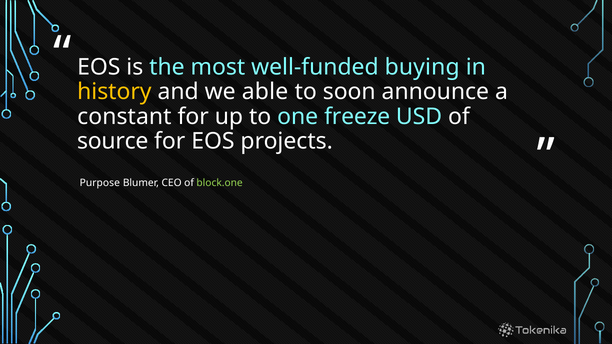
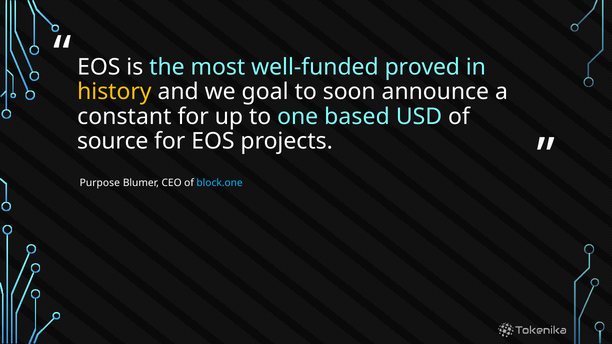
buying: buying -> proved (422, 67)
able: able -> goal (265, 92)
freeze: freeze -> based (357, 117)
block.one colour: light green -> light blue (220, 183)
